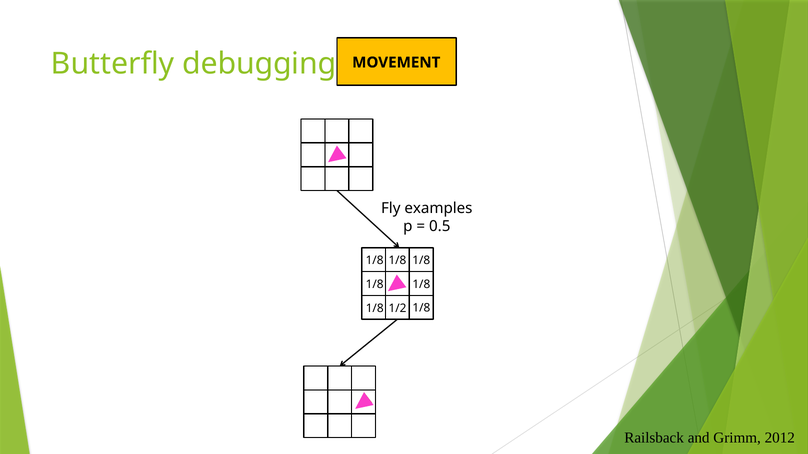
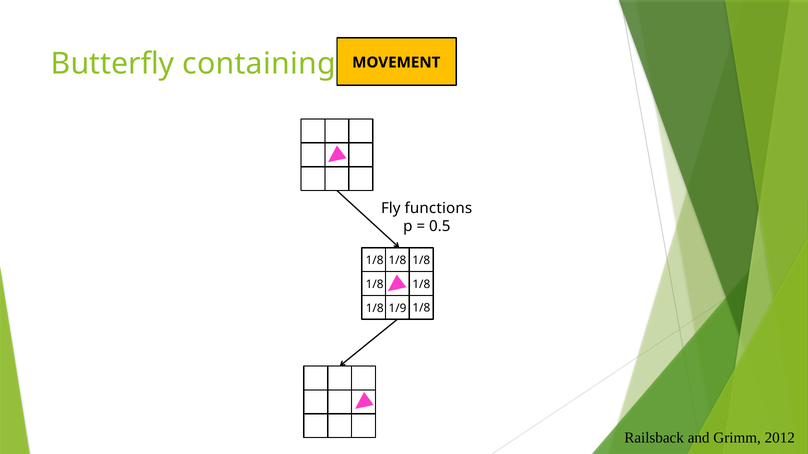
debugging: debugging -> containing (259, 64)
examples: examples -> functions (438, 208)
1/2: 1/2 -> 1/9 (398, 309)
